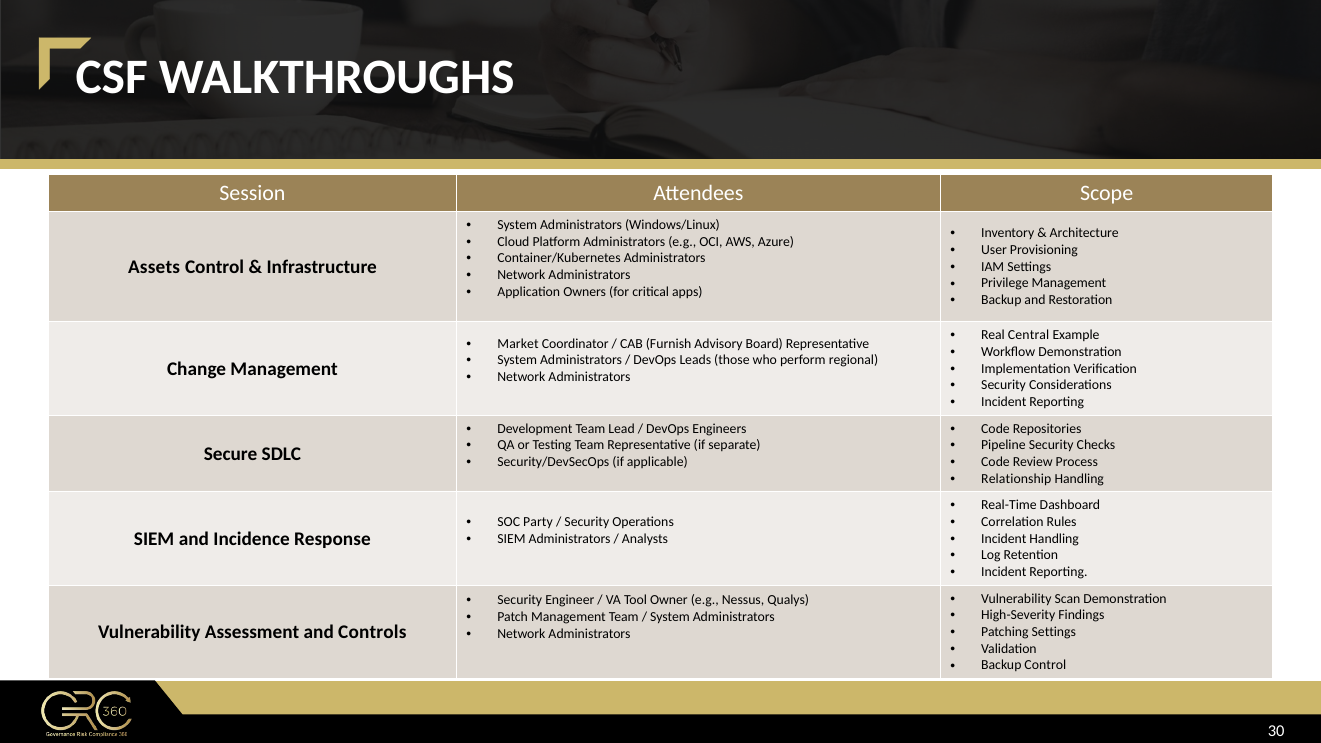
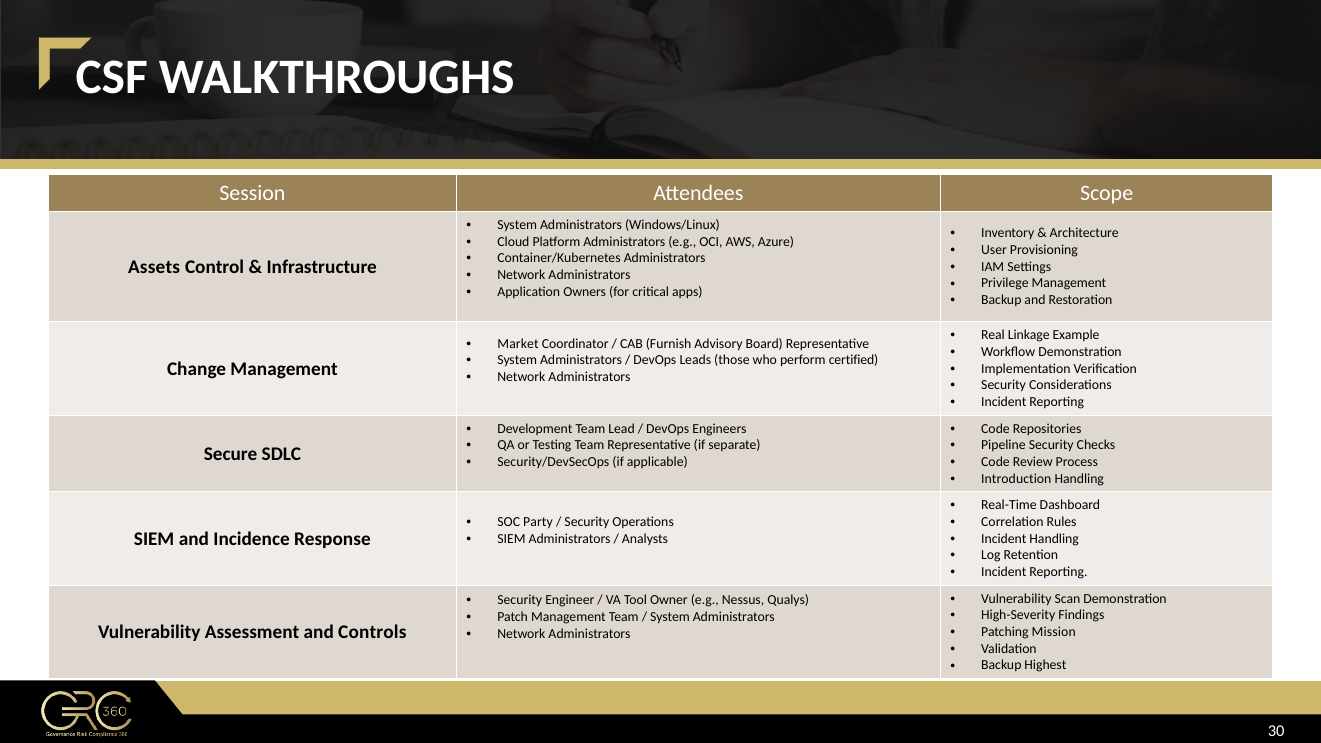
Central: Central -> Linkage (1029, 335)
regional: regional -> certified (854, 360)
Relationship: Relationship -> Introduction (1016, 479)
Patching Settings: Settings -> Mission (1054, 632)
Backup Control: Control -> Highest (1045, 665)
